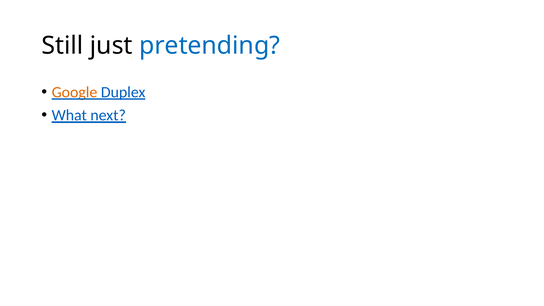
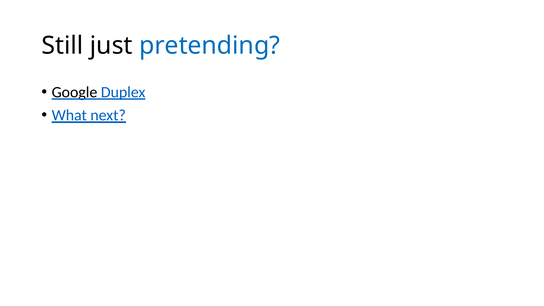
Google colour: orange -> black (74, 92)
